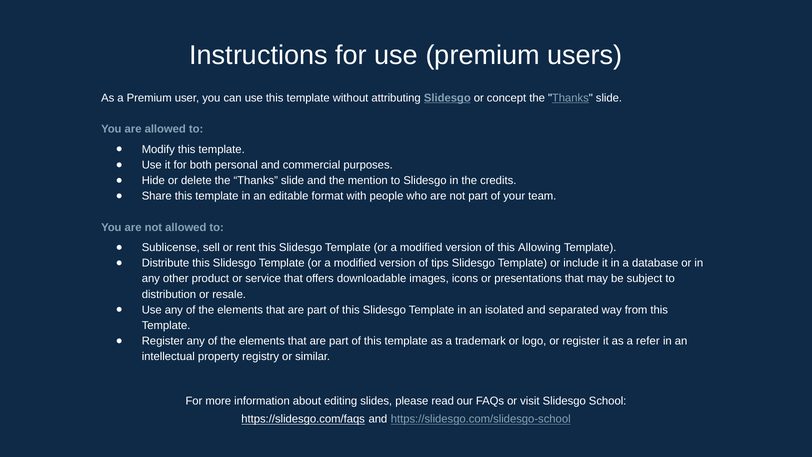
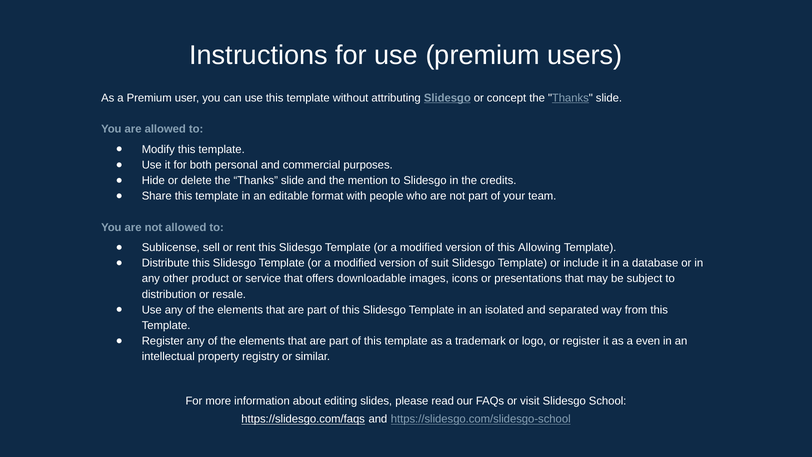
tips: tips -> suit (440, 263)
refer: refer -> even (648, 341)
